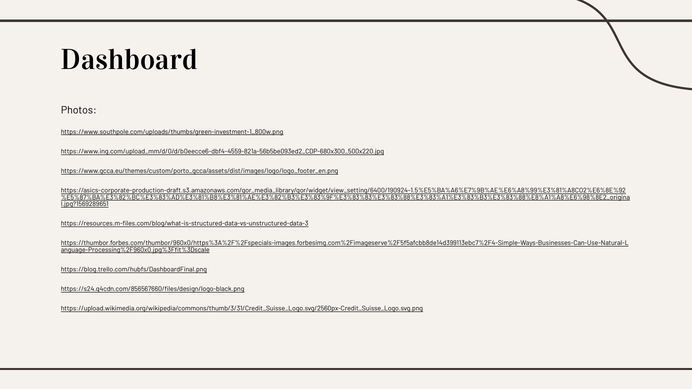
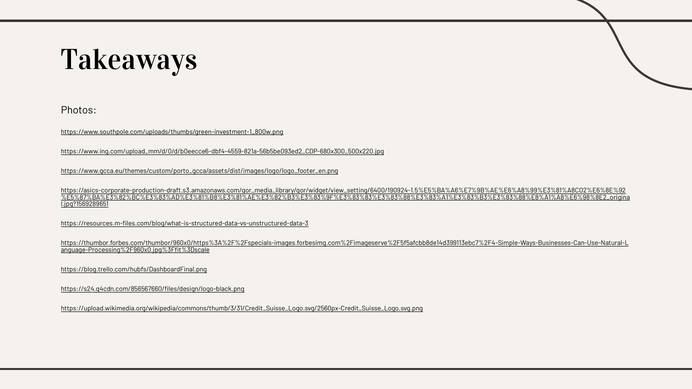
Dashboard: Dashboard -> Takeaways (129, 60)
